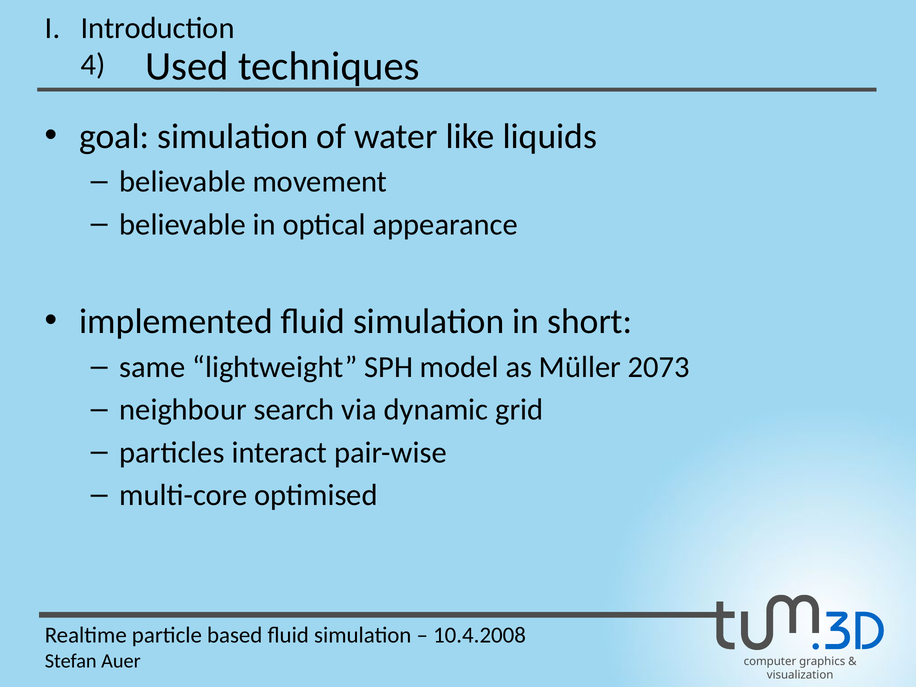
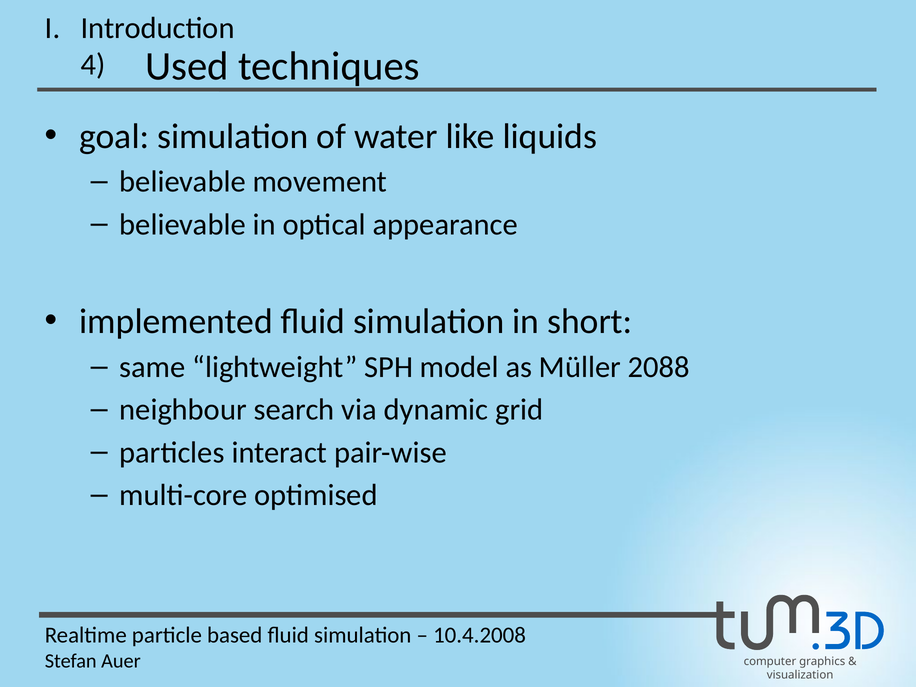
2073: 2073 -> 2088 (659, 367)
